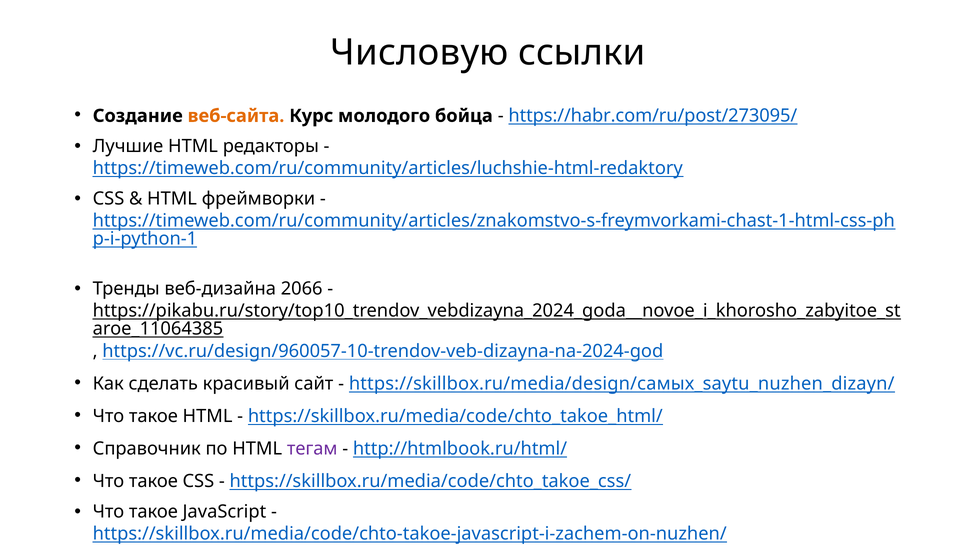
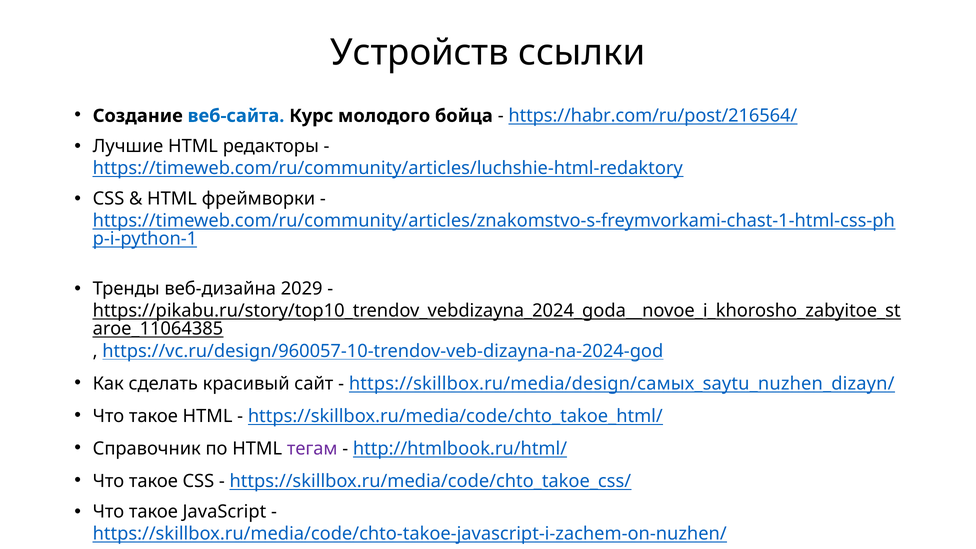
Числовую: Числовую -> Устройств (420, 53)
веб-сайта colour: orange -> blue (236, 116)
https://habr.com/ru/post/273095/: https://habr.com/ru/post/273095/ -> https://habr.com/ru/post/216564/ (653, 116)
2066: 2066 -> 2029 (302, 289)
